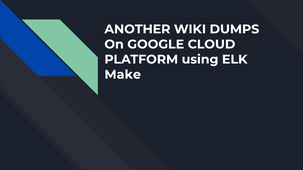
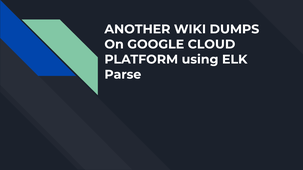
Make: Make -> Parse (123, 75)
